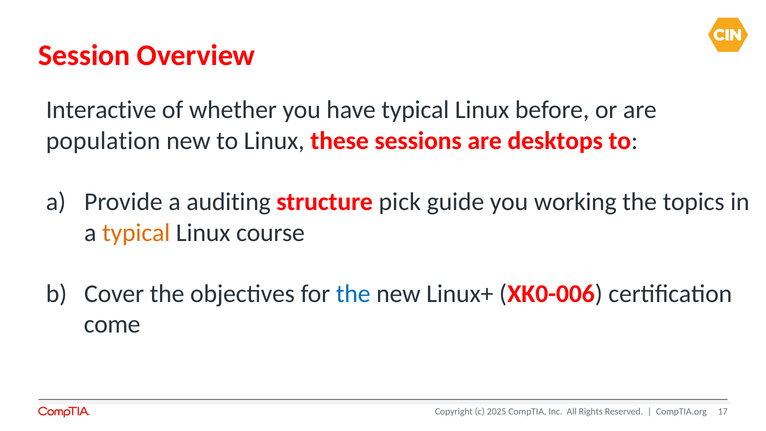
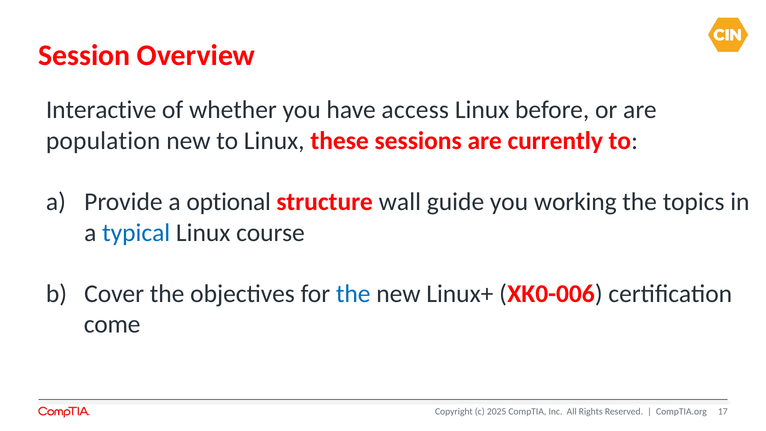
have typical: typical -> access (415, 110)
desktops: desktops -> currently (555, 141)
auditing: auditing -> optional (229, 202)
pick: pick -> wall (400, 202)
typical colour: orange -> blue (136, 233)
